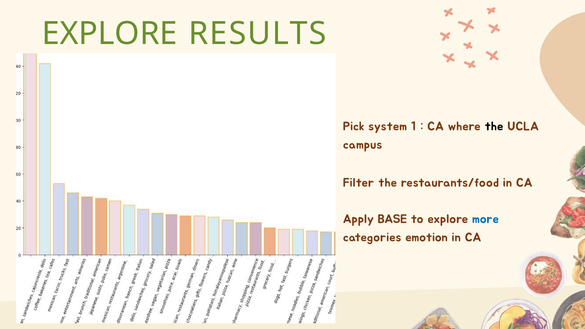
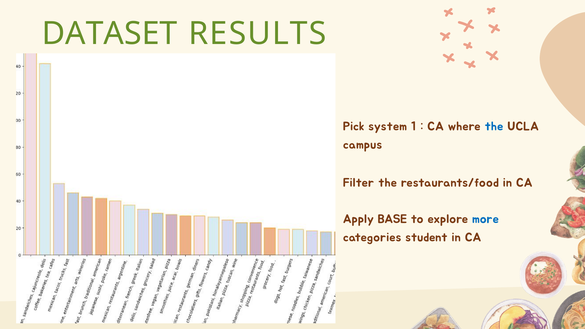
EXPLORE: EXPLORE -> DATASET (110, 34)
the colour: black -> blue (494, 126)
emotion: emotion -> student (427, 238)
